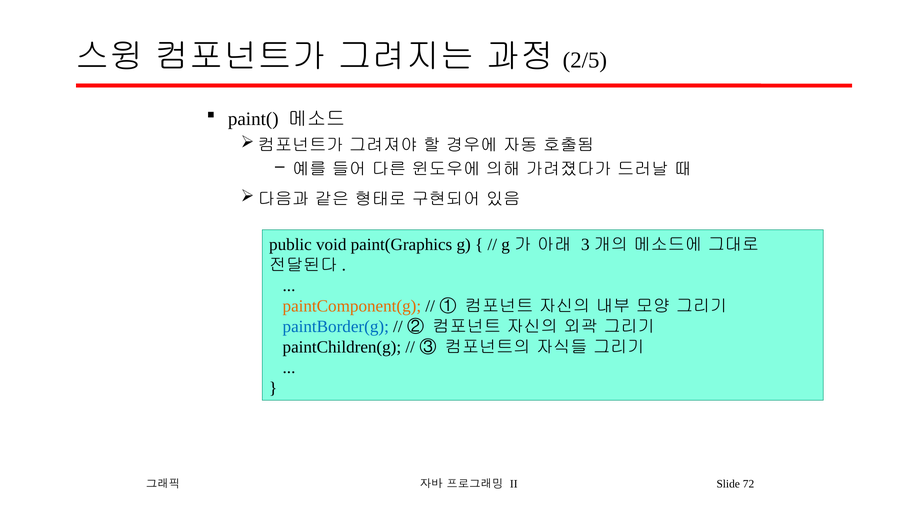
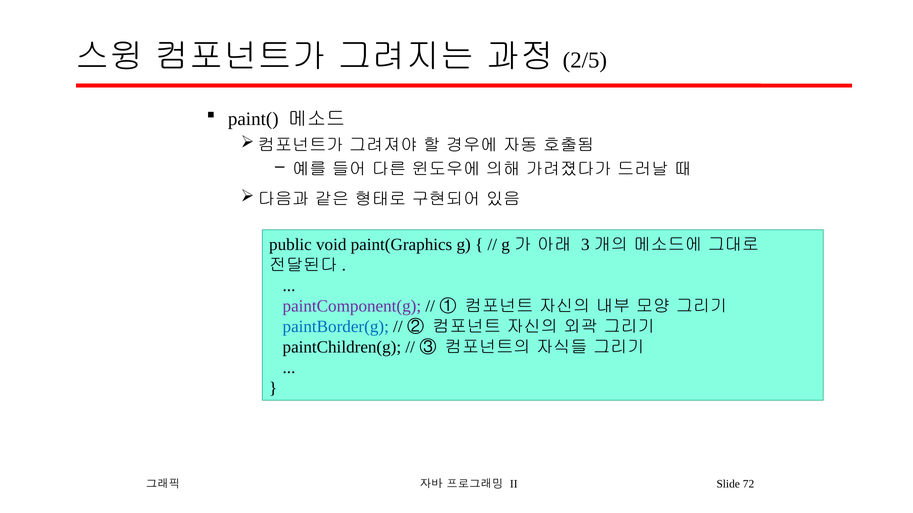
paintComponent(g colour: orange -> purple (352, 306)
